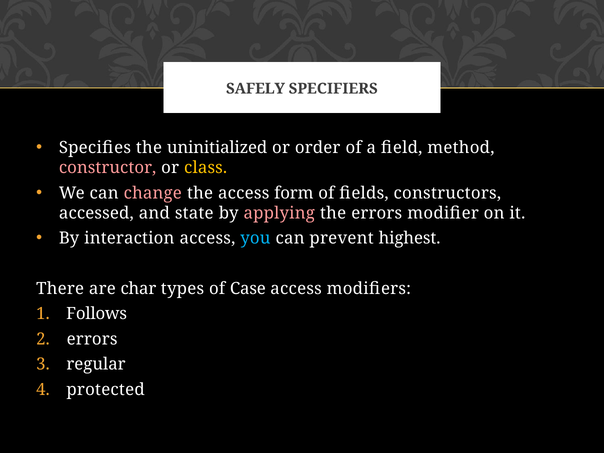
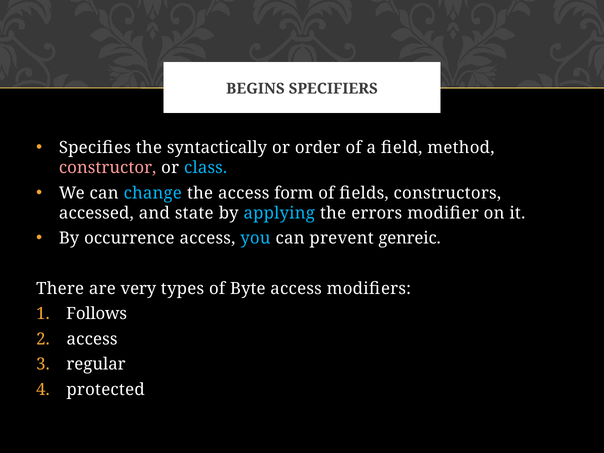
SAFELY: SAFELY -> BEGINS (255, 89)
uninitialized: uninitialized -> syntactically (217, 148)
class colour: yellow -> light blue (206, 168)
change colour: pink -> light blue (153, 193)
applying colour: pink -> light blue (279, 213)
interaction: interaction -> occurrence (129, 238)
highest: highest -> genreic (410, 238)
char: char -> very (138, 289)
Case: Case -> Byte (248, 289)
errors: errors -> access (92, 339)
